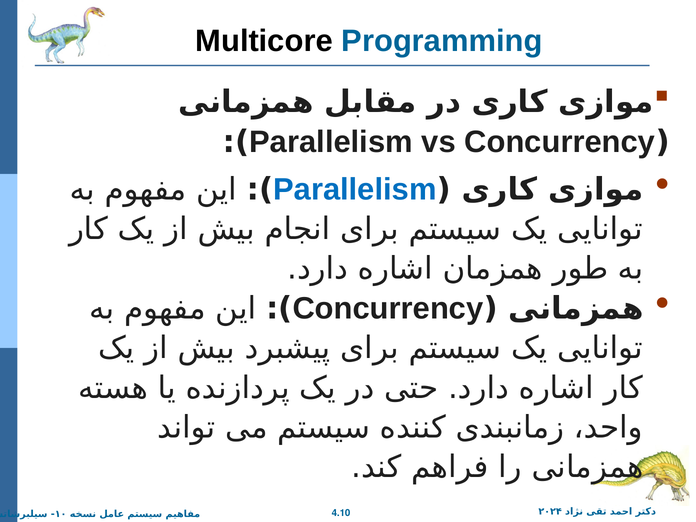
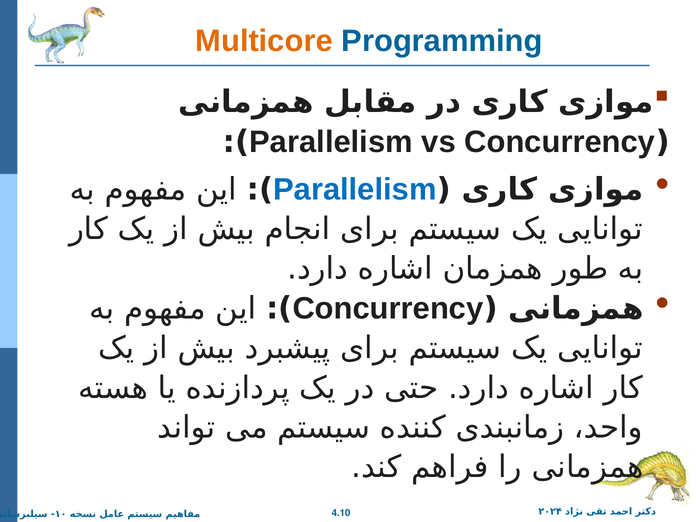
Multicore colour: black -> orange (264, 41)
